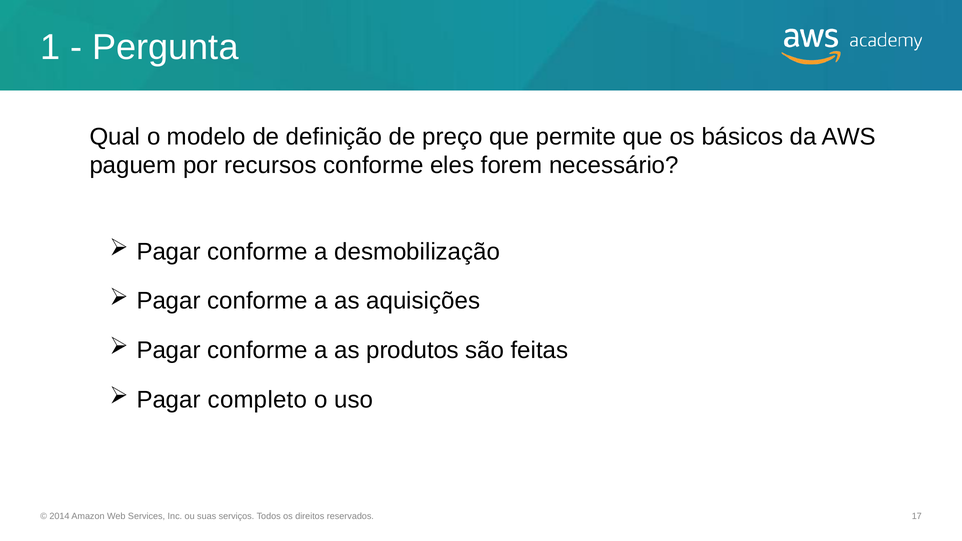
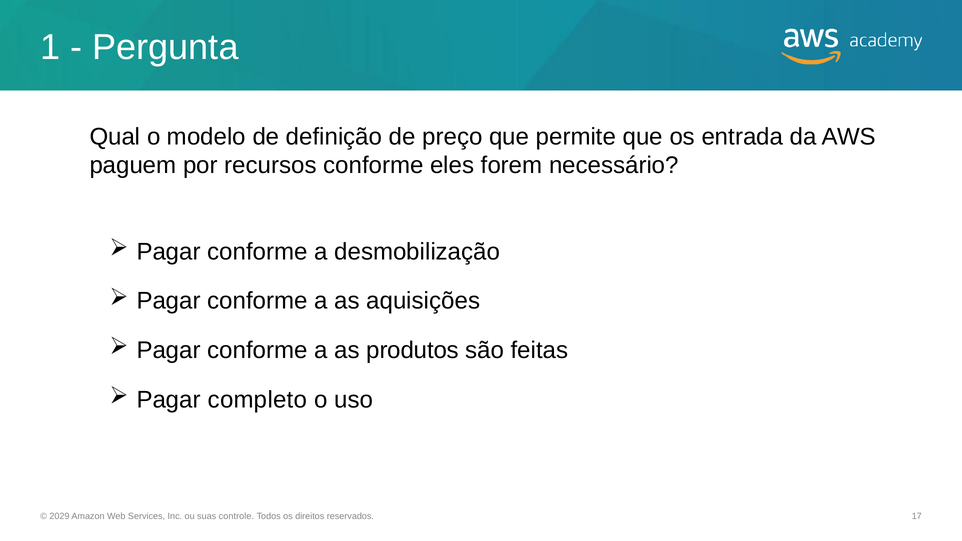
básicos: básicos -> entrada (742, 137)
2014: 2014 -> 2029 (59, 517)
serviços: serviços -> controle (236, 517)
